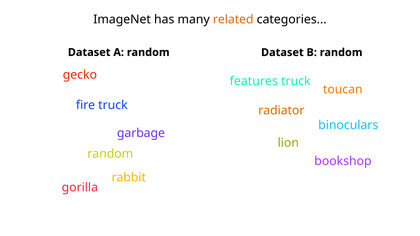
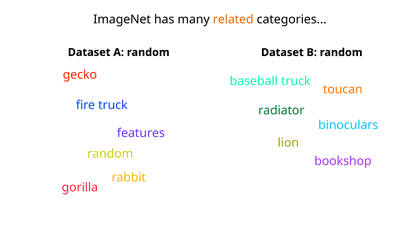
features: features -> baseball (254, 81)
radiator colour: orange -> green (281, 111)
garbage: garbage -> features (141, 133)
